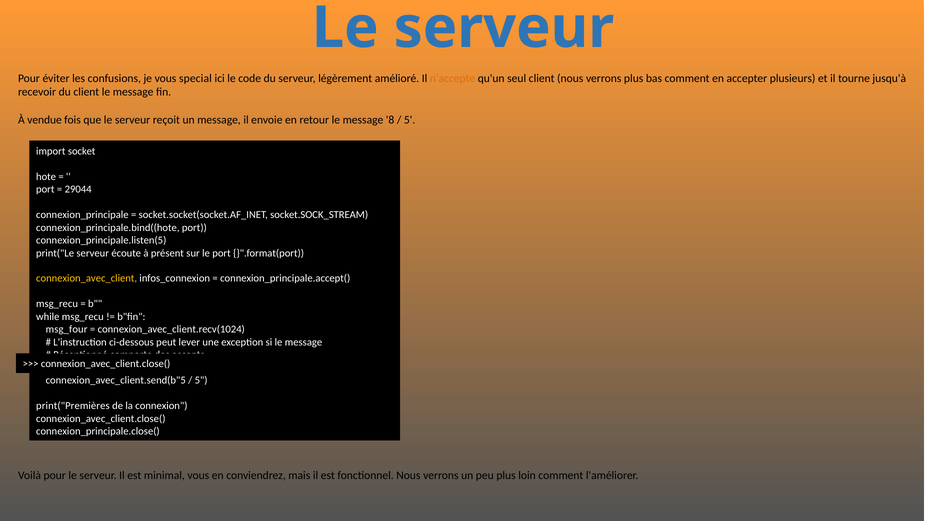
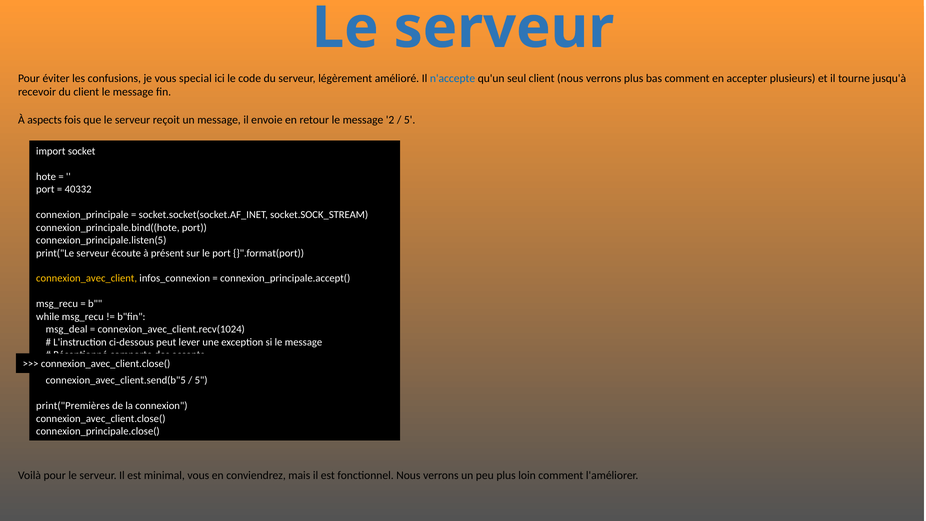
n'accepte colour: orange -> blue (453, 78)
vendue: vendue -> aspects (45, 120)
8: 8 -> 2 (390, 120)
29044: 29044 -> 40332 (78, 189)
msg_four: msg_four -> msg_deal (67, 329)
